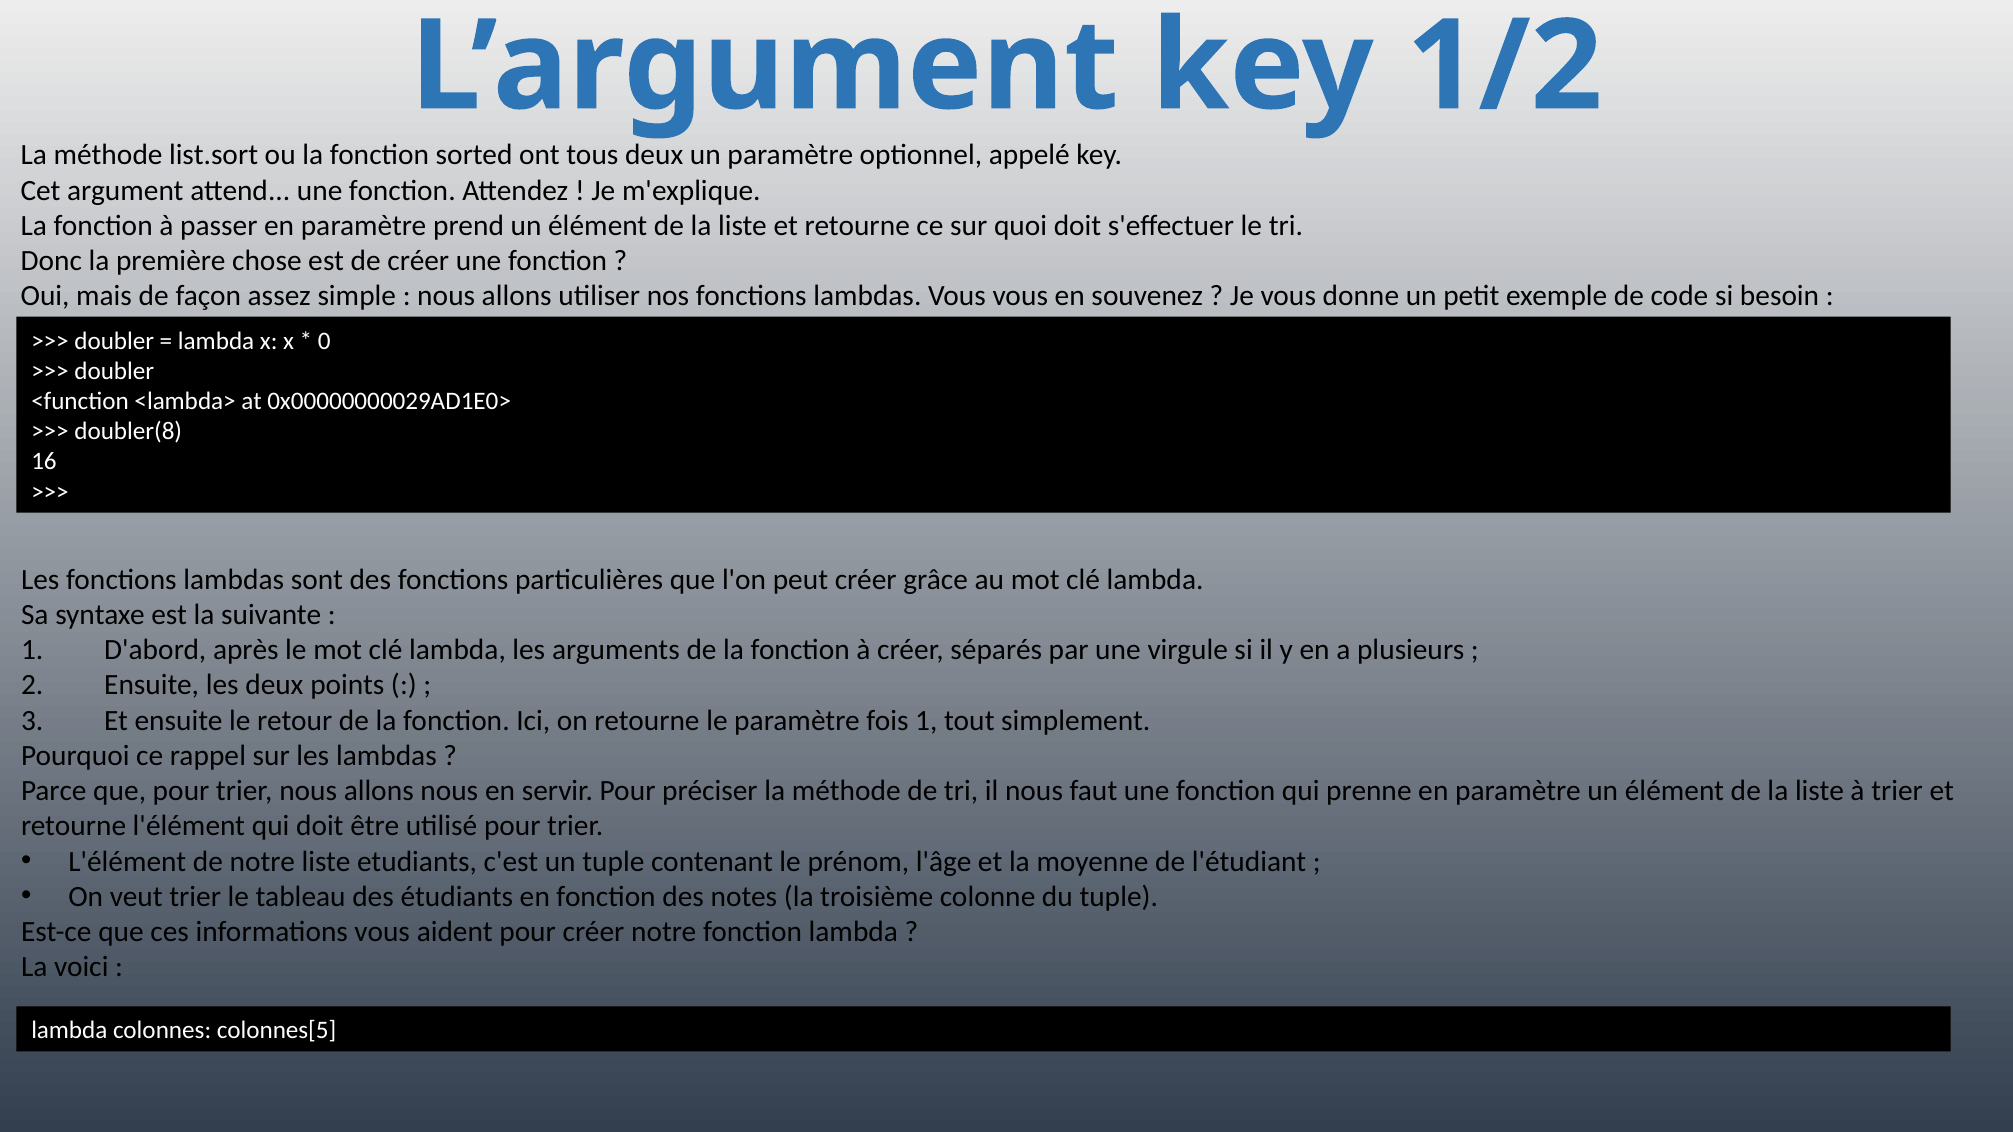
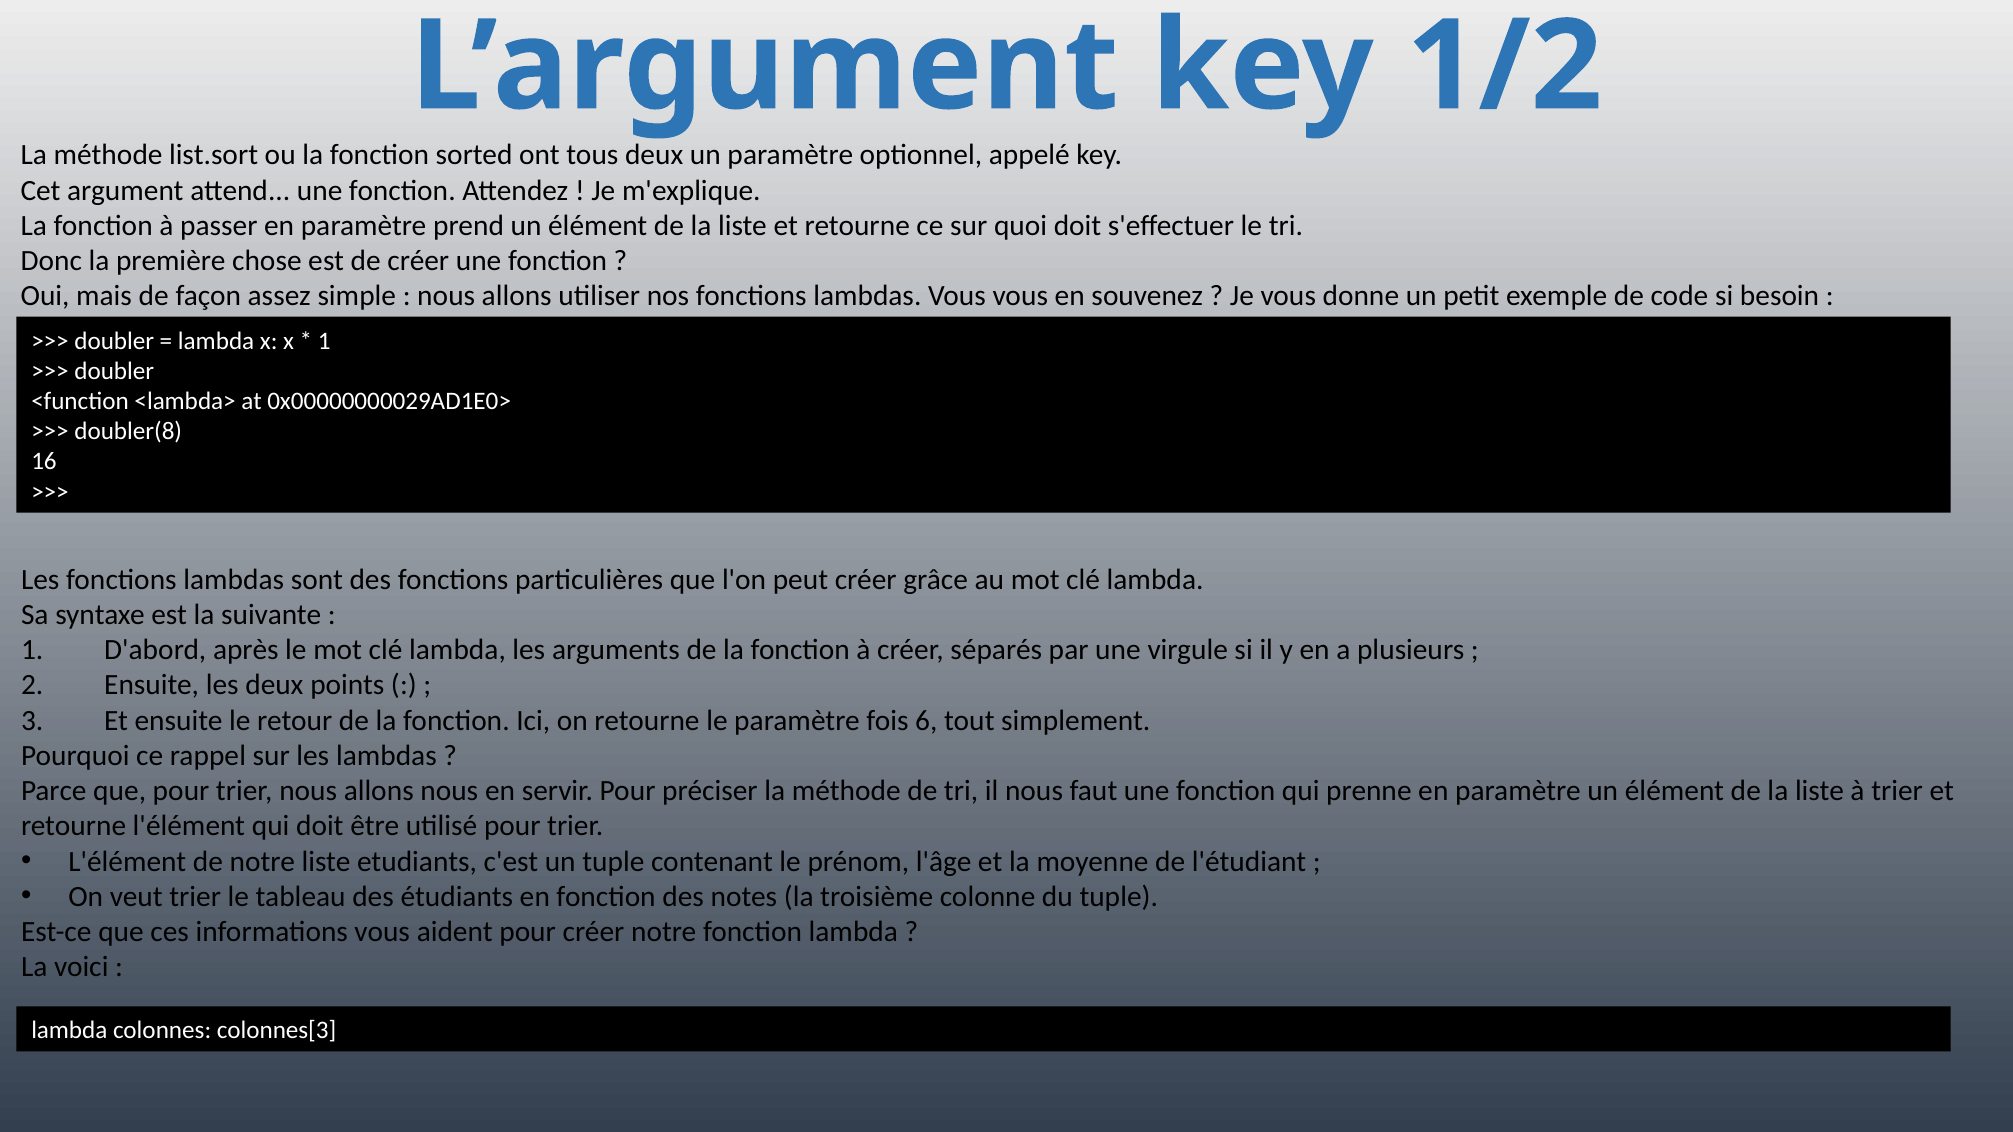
0: 0 -> 1 (324, 341)
fois 1: 1 -> 6 (926, 721)
colonnes[5: colonnes[5 -> colonnes[3 (277, 1031)
